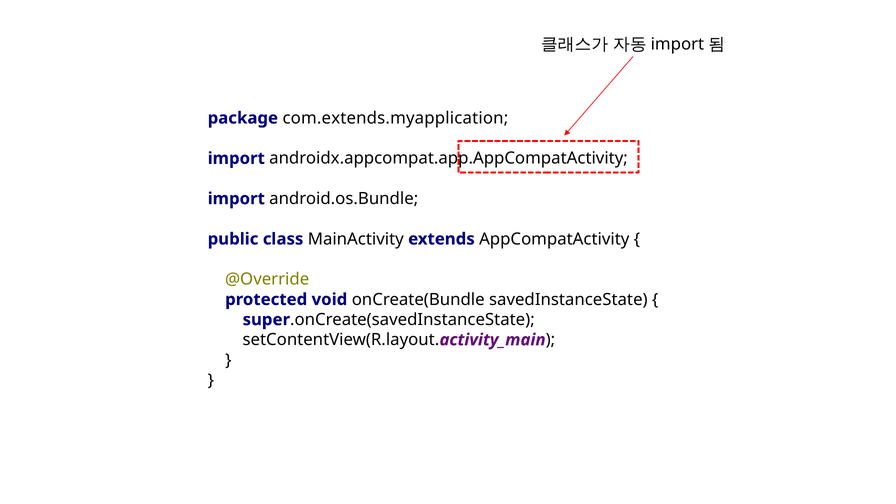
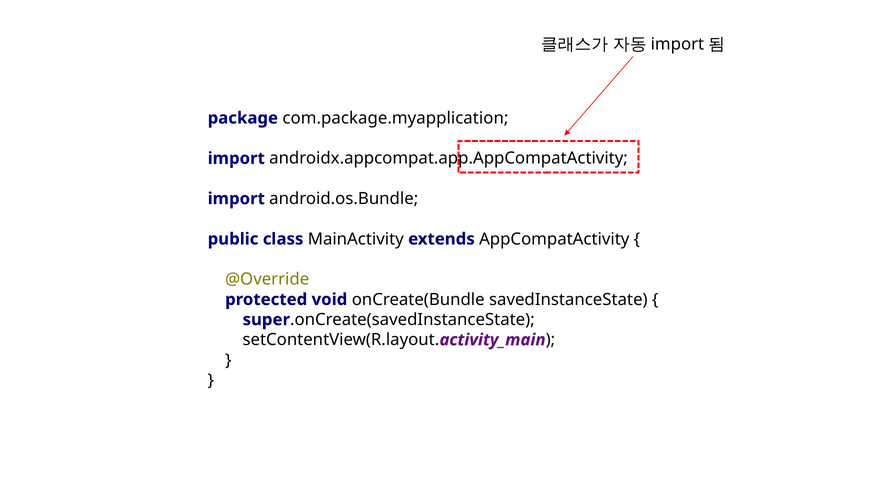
com.extends.myapplication: com.extends.myapplication -> com.package.myapplication (395, 118)
